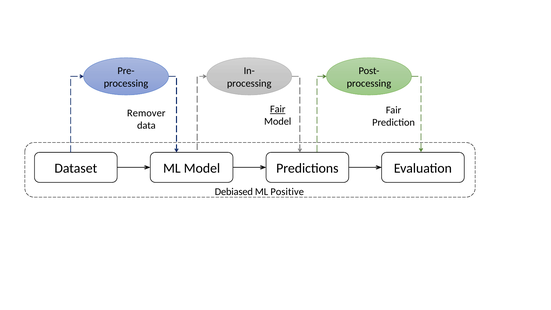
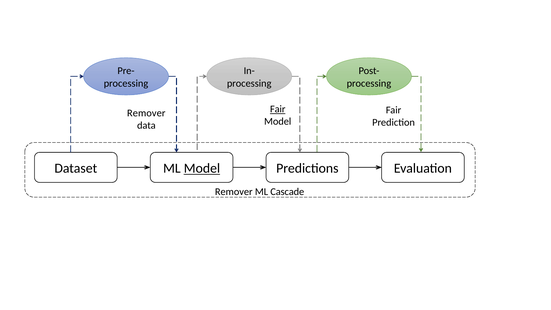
Model underline: none -> present (202, 168)
Debiased: Debiased -> Remover (234, 192)
Positive: Positive -> Cascade (287, 192)
